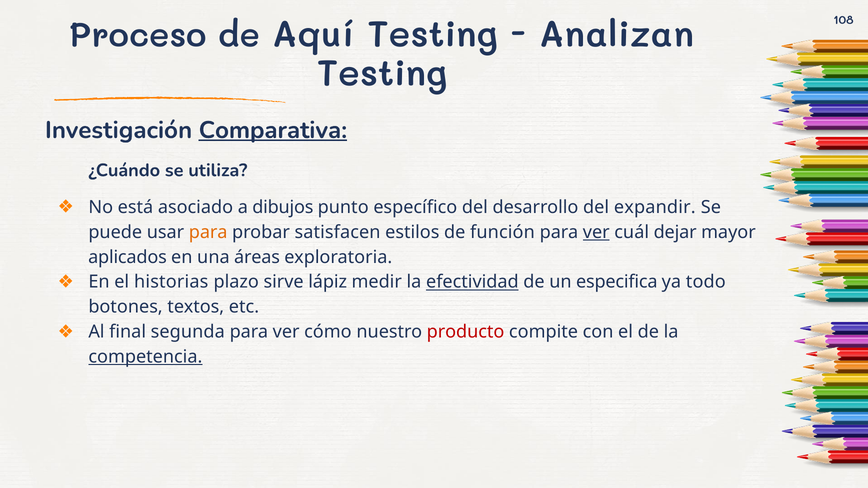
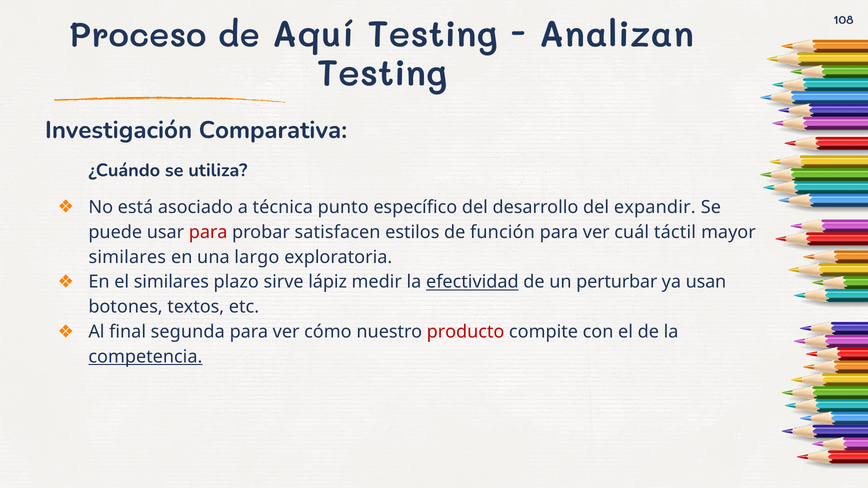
Comparativa underline: present -> none (273, 130)
dibujos: dibujos -> técnica (283, 207)
para colour: orange -> red (208, 232)
ver underline: present -> none (596, 232)
dejar: dejar -> táctil (675, 232)
aplicados: aplicados -> similares (127, 257)
áreas: áreas -> largo (257, 257)
el historias: historias -> similares (171, 282)
especifica: especifica -> perturbar (617, 282)
todo: todo -> usan (706, 282)
